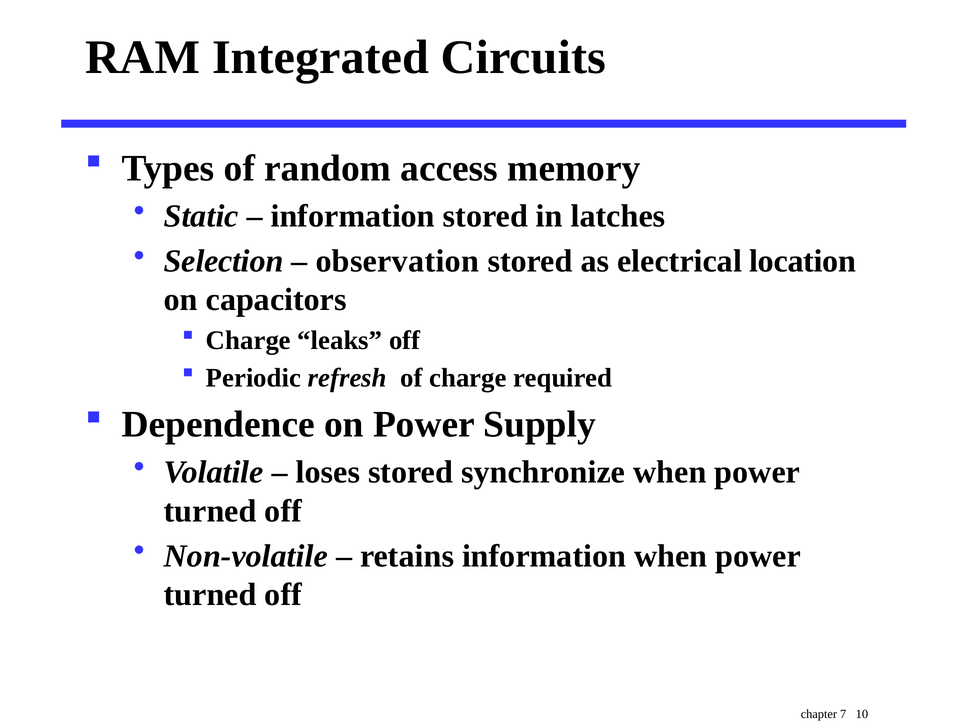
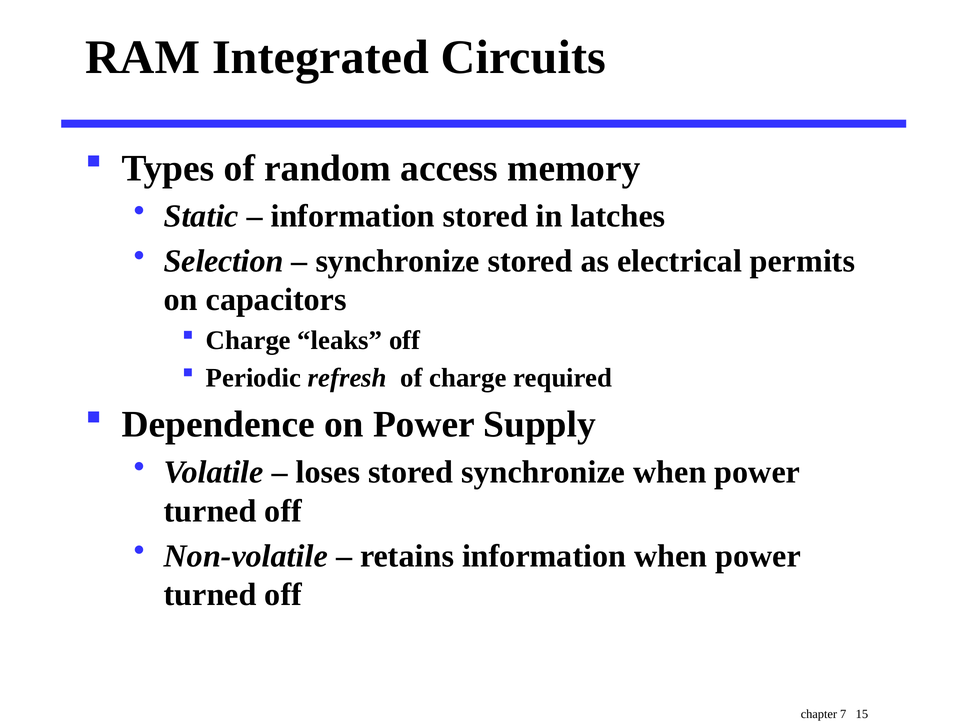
observation: observation -> synchronize (398, 261)
location: location -> permits (802, 261)
10: 10 -> 15 (862, 714)
